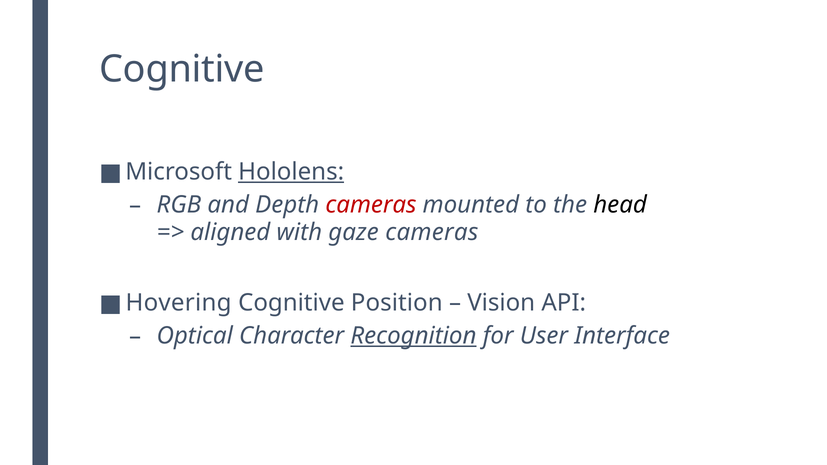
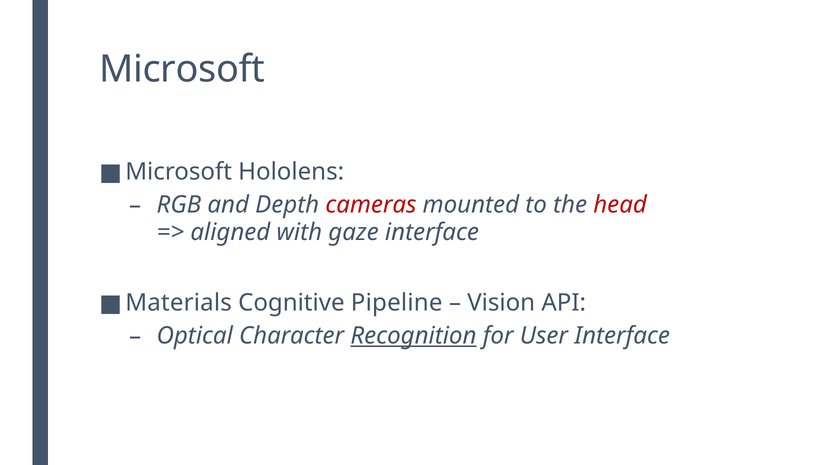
Cognitive: Cognitive -> Microsoft (182, 69)
Hololens underline: present -> none (291, 172)
head colour: black -> red (620, 205)
gaze cameras: cameras -> interface (432, 232)
Hovering: Hovering -> Materials (179, 303)
Position: Position -> Pipeline (397, 303)
